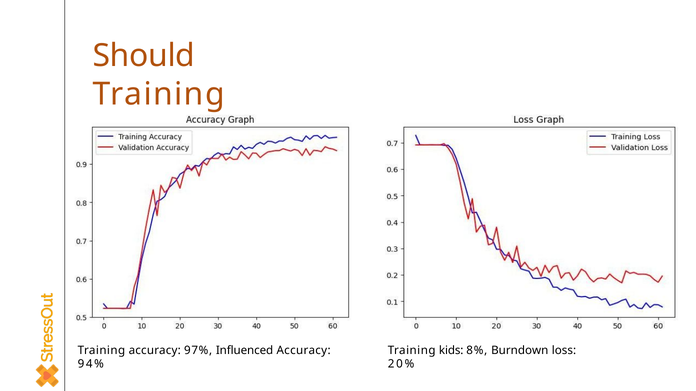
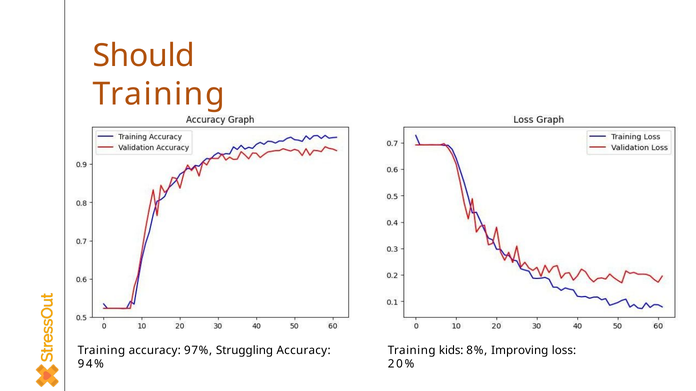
Influenced: Influenced -> Struggling (244, 351)
Burndown: Burndown -> Improving (520, 351)
